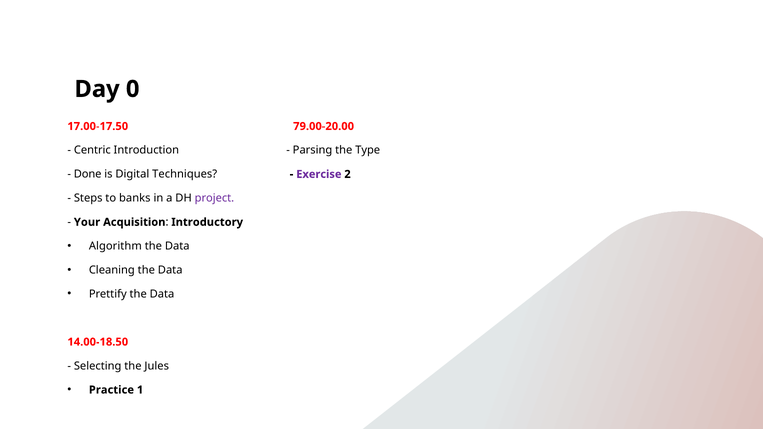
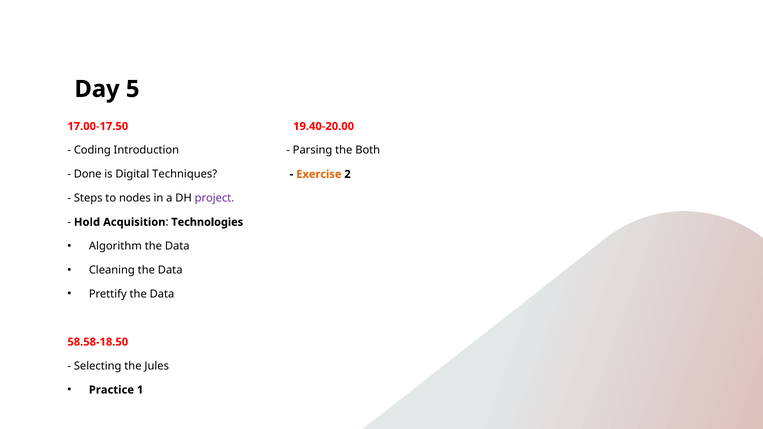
0: 0 -> 5 (133, 89)
79.00-20.00: 79.00-20.00 -> 19.40-20.00 (324, 126)
Centric: Centric -> Coding (92, 150)
Type: Type -> Both (368, 150)
Exercise colour: purple -> orange (319, 174)
banks: banks -> nodes (135, 198)
Your: Your -> Hold (87, 222)
Introductory: Introductory -> Technologies (207, 222)
14.00-18.50: 14.00-18.50 -> 58.58-18.50 (98, 342)
